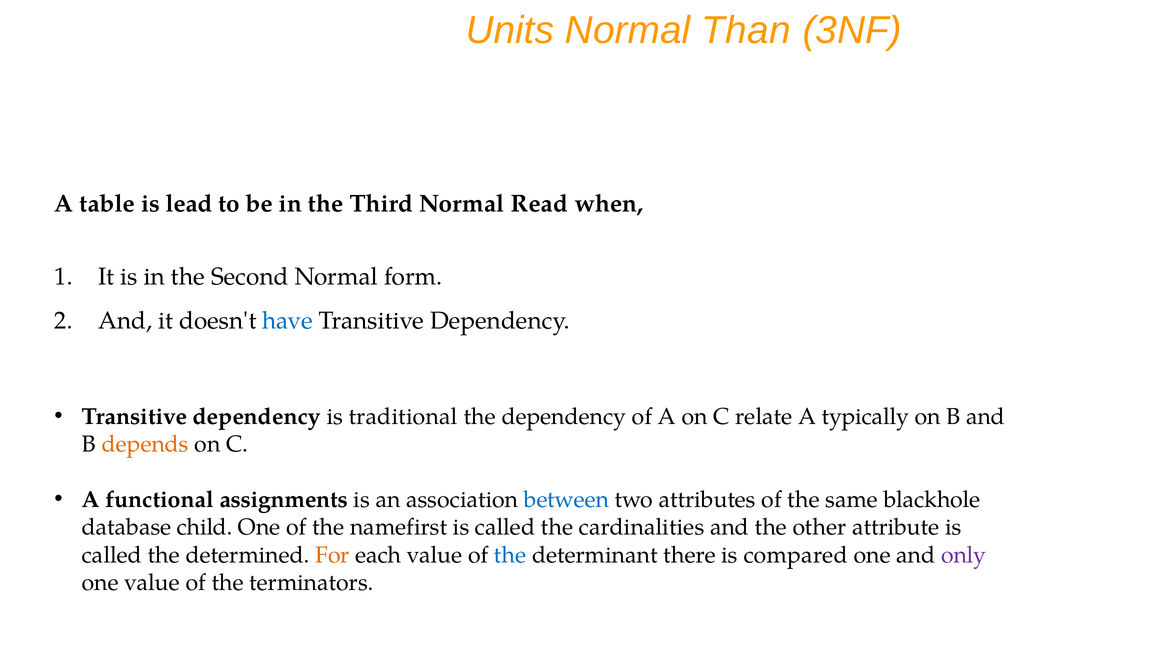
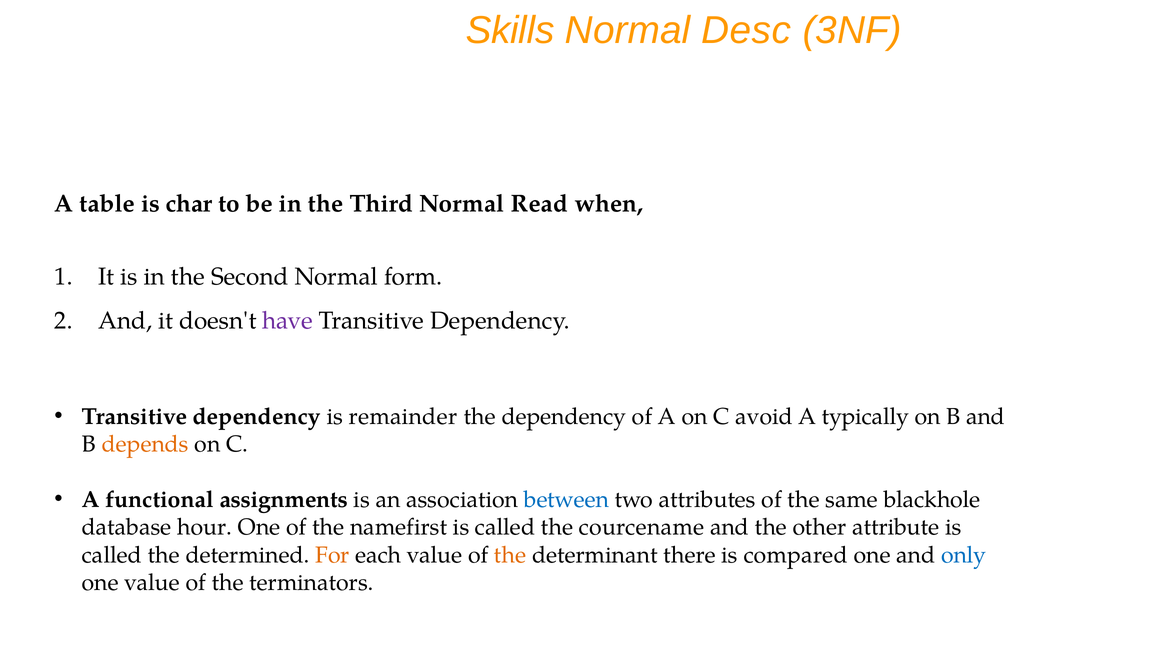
Units: Units -> Skills (510, 30)
Than: Than -> Desc (746, 30)
lead: lead -> char (189, 204)
have colour: blue -> purple (288, 320)
traditional: traditional -> remainder (403, 417)
relate: relate -> avoid (764, 417)
child: child -> hour (205, 527)
cardinalities: cardinalities -> courcename (641, 527)
the colour: blue -> orange (510, 555)
only colour: purple -> blue (964, 555)
